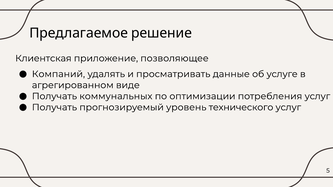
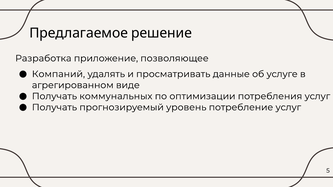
Клиентская: Клиентская -> Разработка (43, 58)
технического: технического -> потребление (241, 107)
